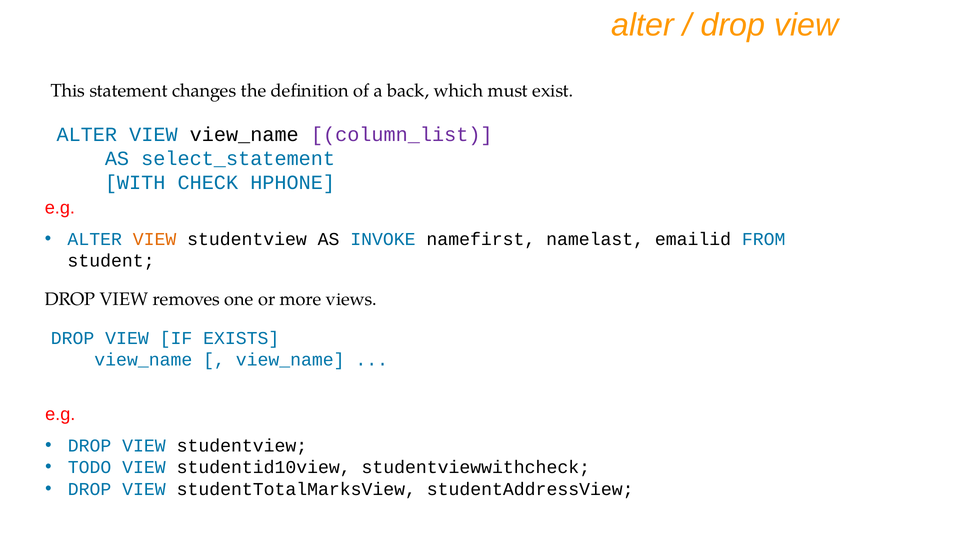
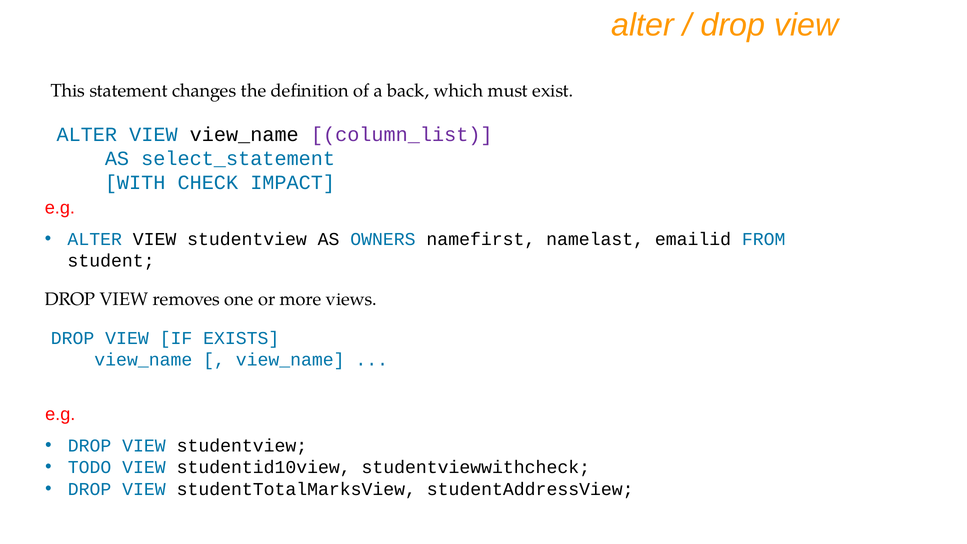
HPHONE: HPHONE -> IMPACT (293, 183)
VIEW colour: orange -> black (155, 239)
INVOKE: INVOKE -> OWNERS (383, 239)
